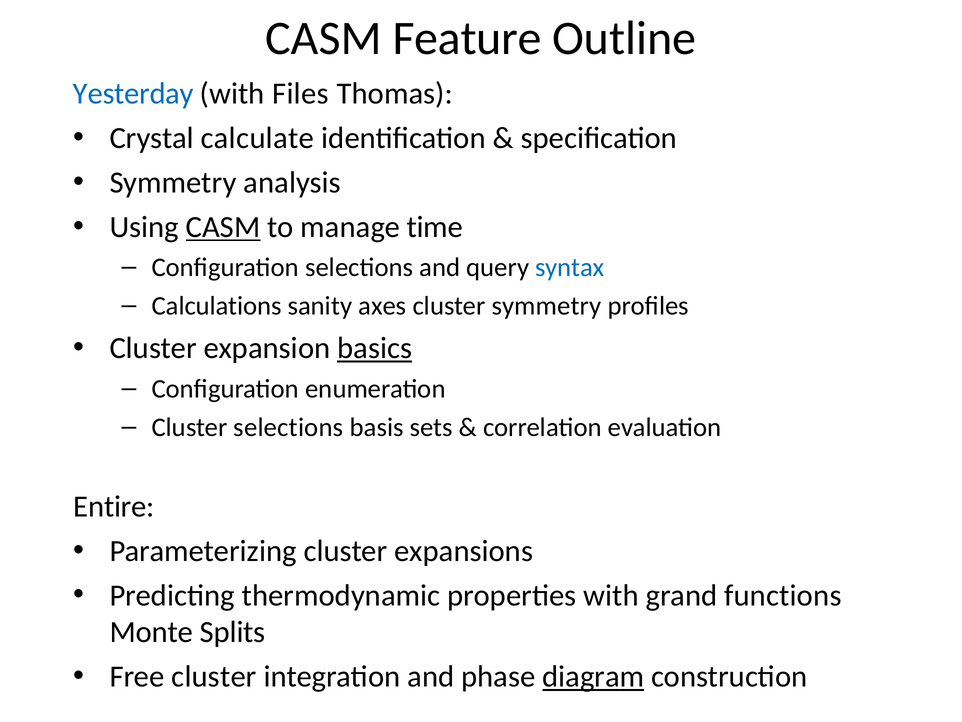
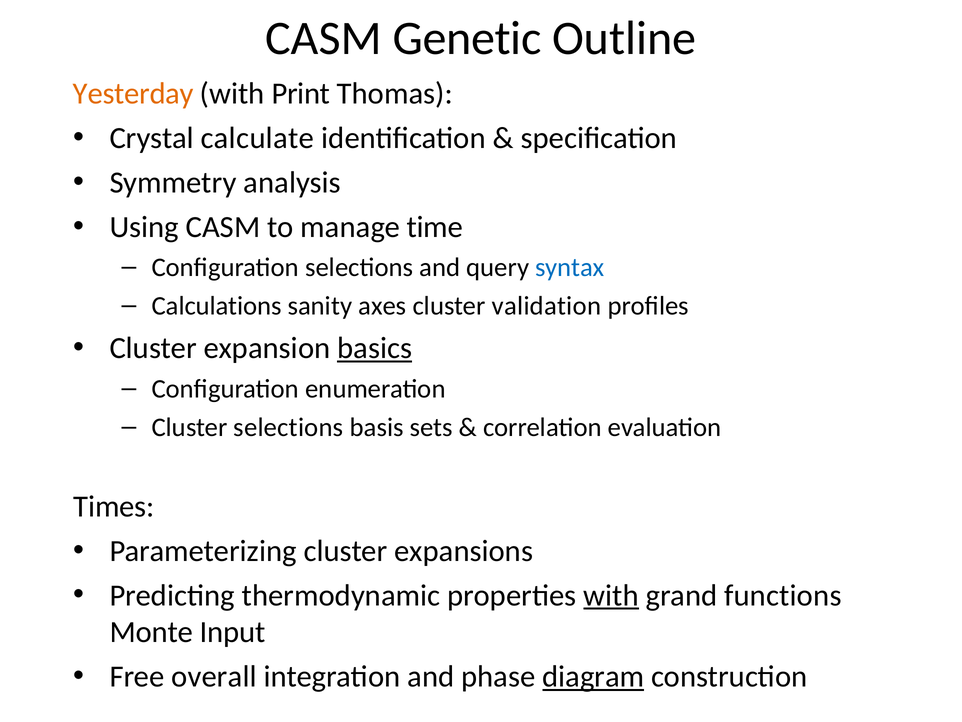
Feature: Feature -> Genetic (467, 39)
Yesterday colour: blue -> orange (133, 94)
Files: Files -> Print (301, 94)
CASM underline: present -> none (223, 227)
cluster symmetry: symmetry -> validation (546, 306)
Entire: Entire -> Times (114, 506)
with underline: none -> present (611, 595)
Splits: Splits -> Input (233, 632)
Free cluster: cluster -> overall (214, 676)
